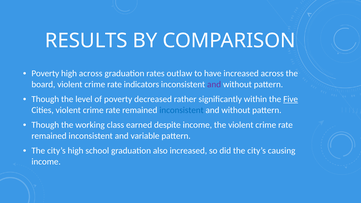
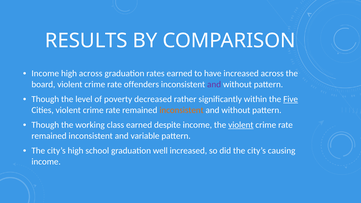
Poverty: Poverty -> Income (45, 73)
rates outlaw: outlaw -> earned (179, 73)
indicators: indicators -> offenders (141, 84)
inconsistent colour: blue -> orange (181, 110)
violent underline: none -> present (241, 125)
also: also -> well (160, 151)
